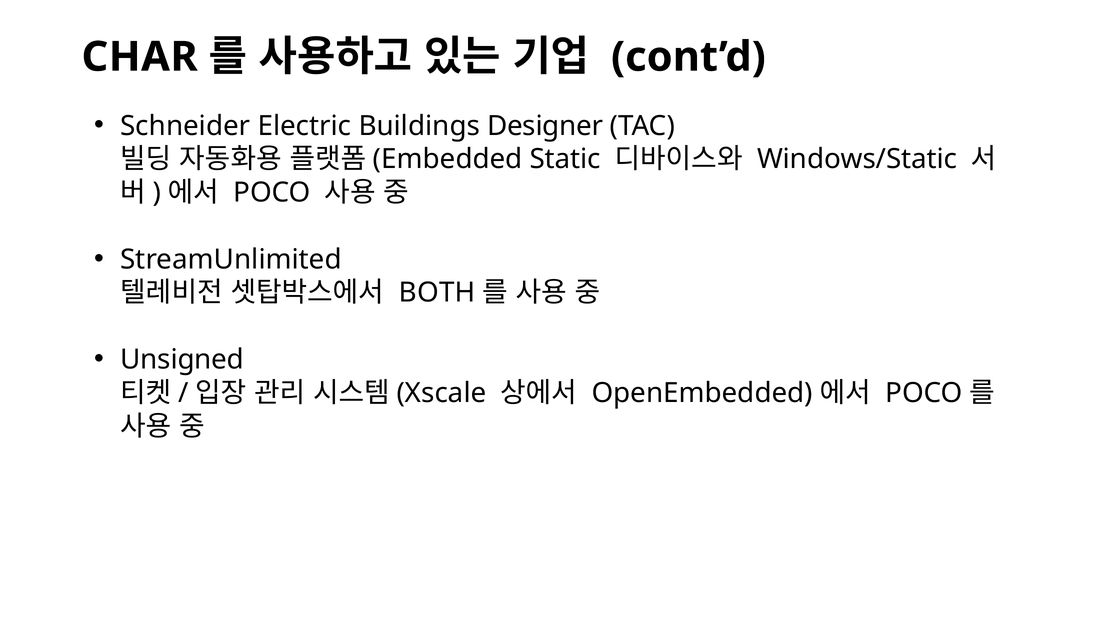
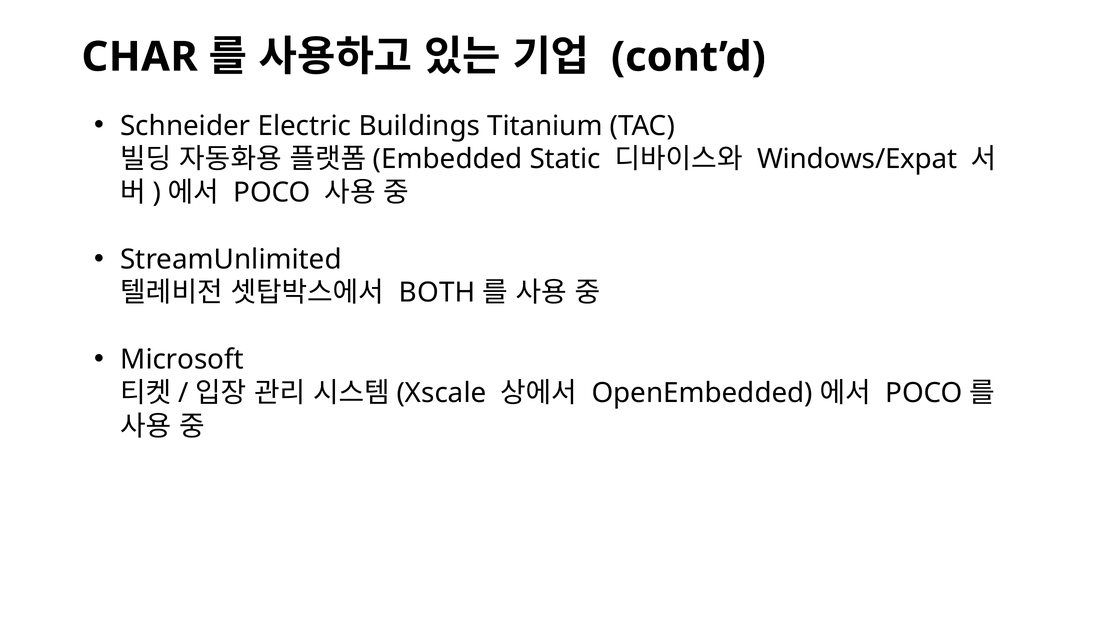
Designer: Designer -> Titanium (545, 126)
Windows/Static: Windows/Static -> Windows/Expat (857, 159)
Unsigned: Unsigned -> Microsoft (182, 360)
